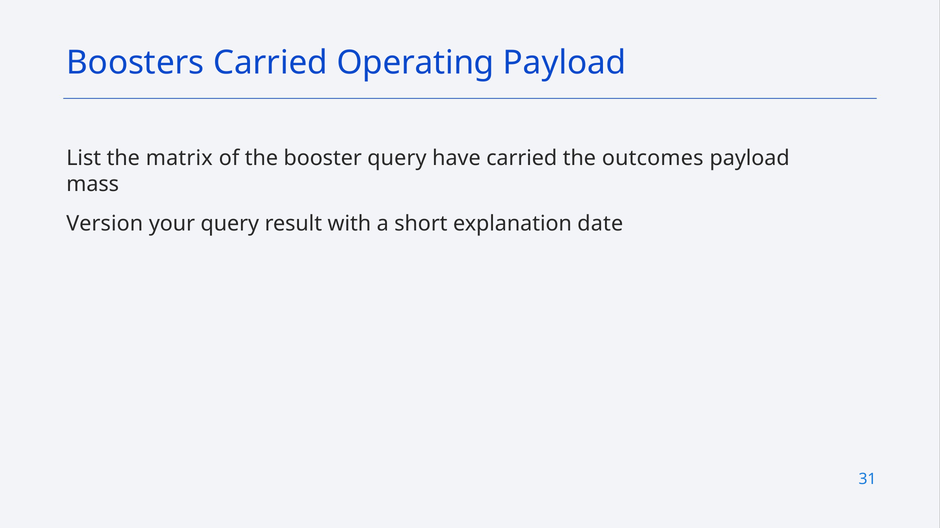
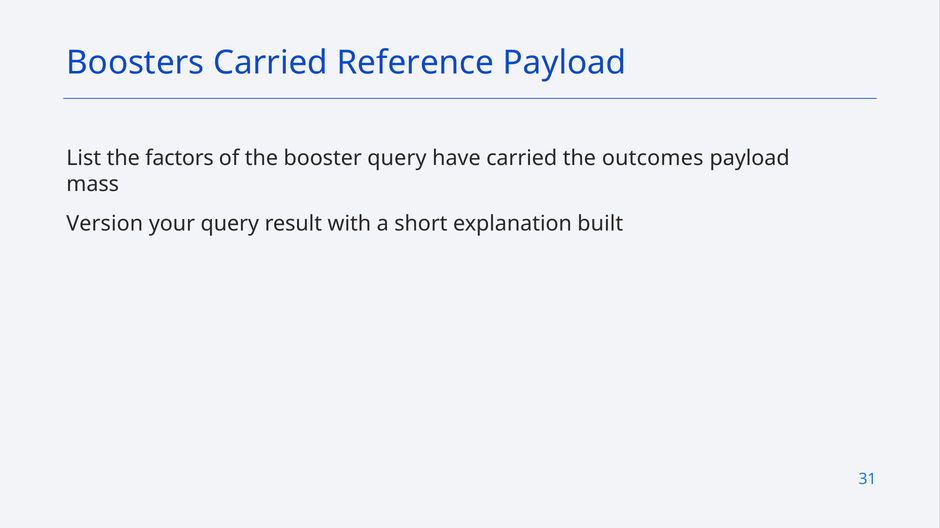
Operating: Operating -> Reference (415, 63)
matrix: matrix -> factors (179, 159)
date: date -> built (600, 224)
